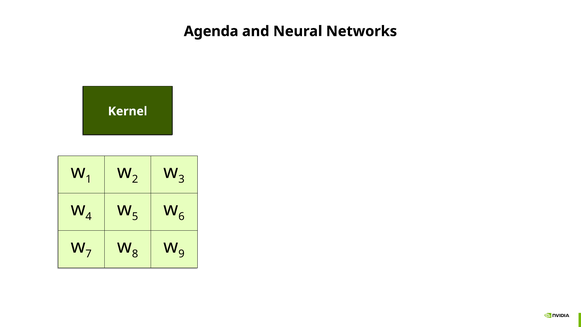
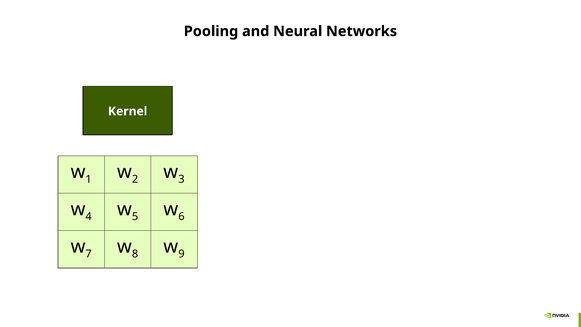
Agenda: Agenda -> Pooling (211, 31)
